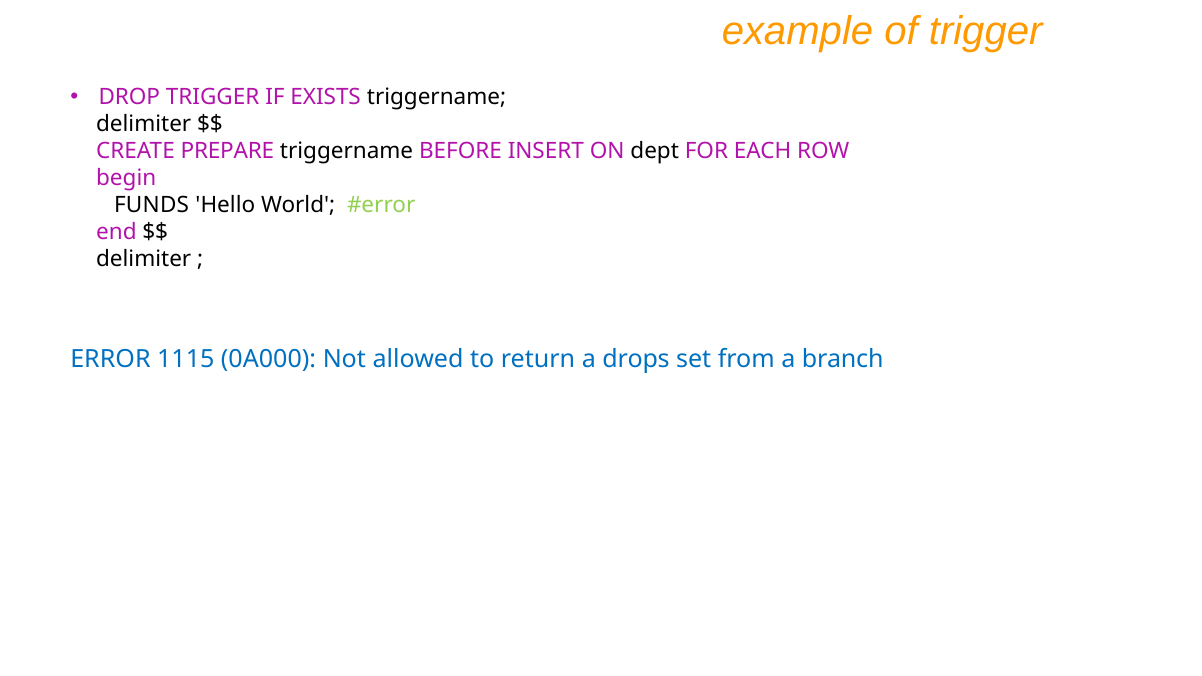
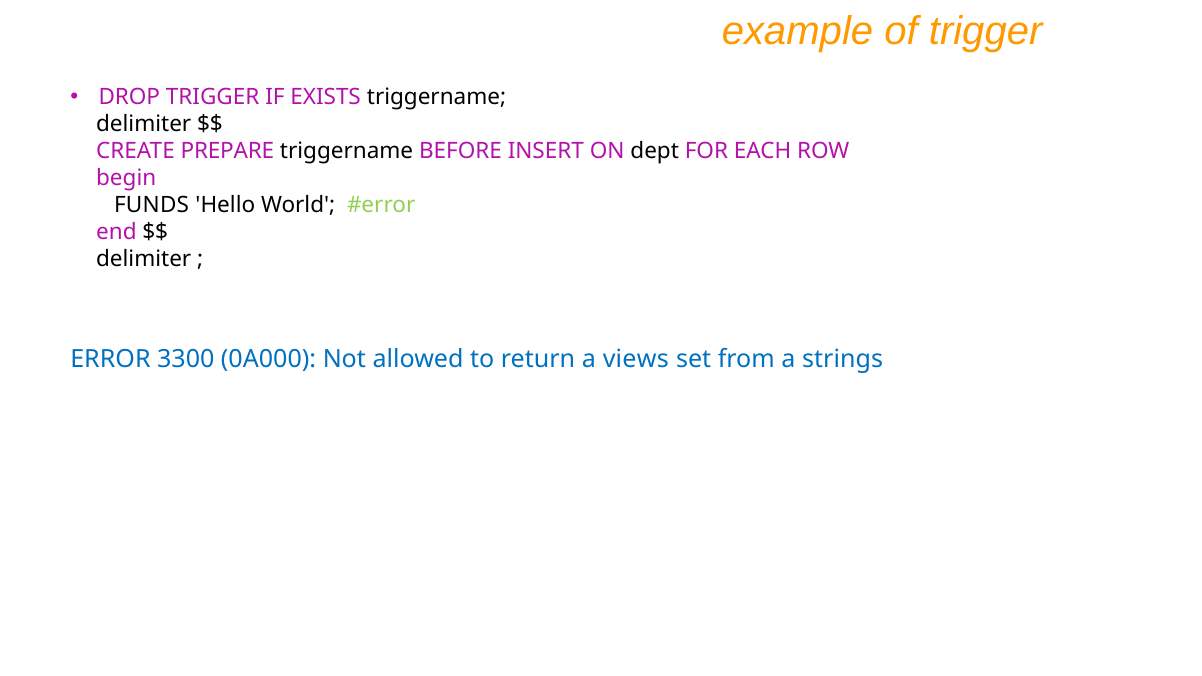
1115: 1115 -> 3300 (186, 359)
drops: drops -> views (636, 359)
branch: branch -> strings (843, 359)
